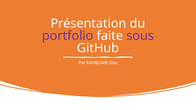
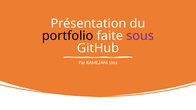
portfolio colour: purple -> black (68, 36)
